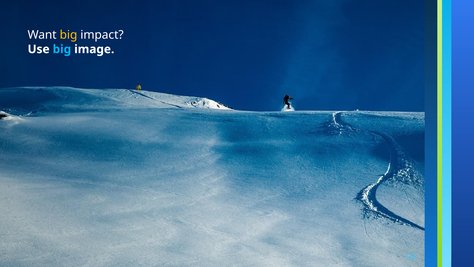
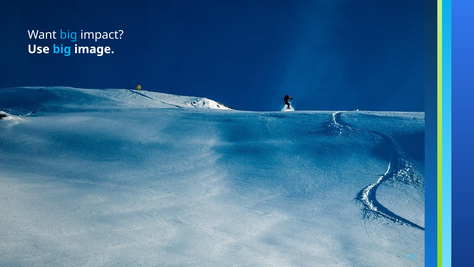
big colour: yellow -> light blue (68, 35)
